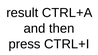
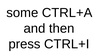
result: result -> some (22, 13)
